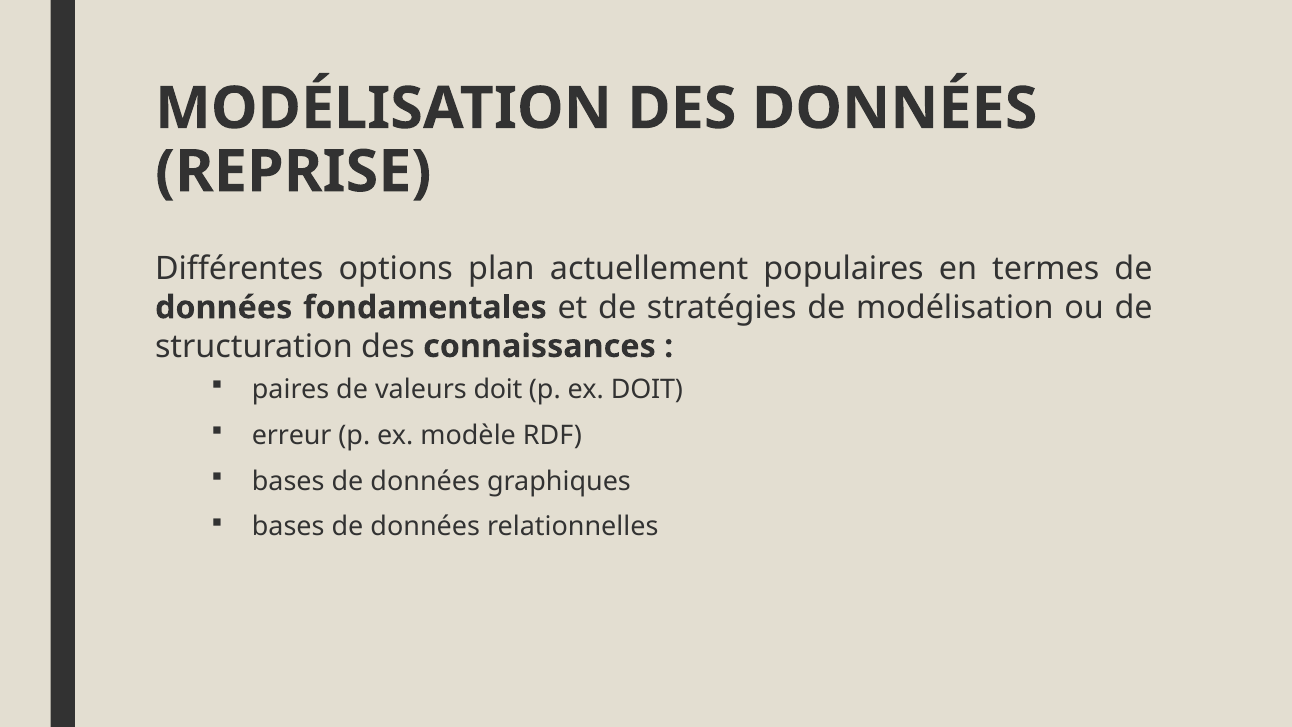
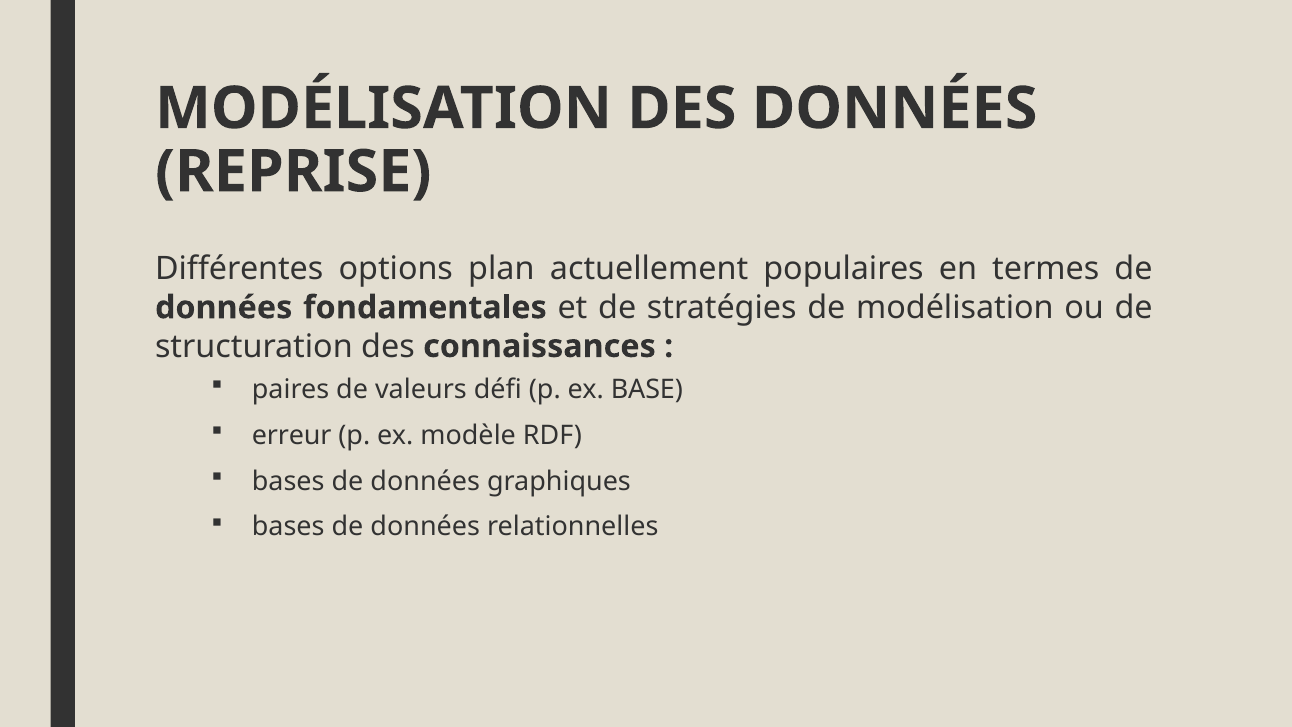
valeurs doit: doit -> défi (498, 390)
ex DOIT: DOIT -> BASE (647, 390)
